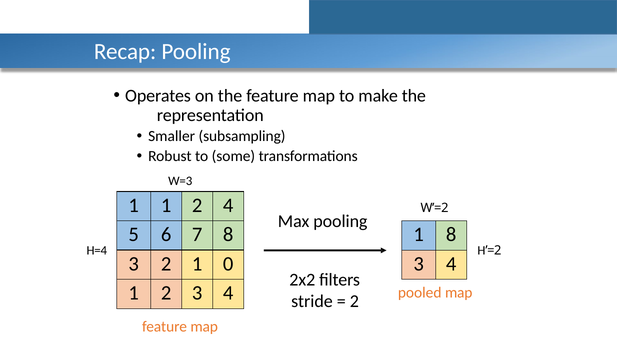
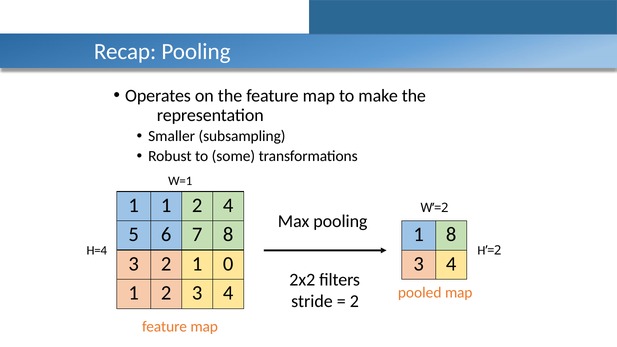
W=3: W=3 -> W=1 (180, 181)
